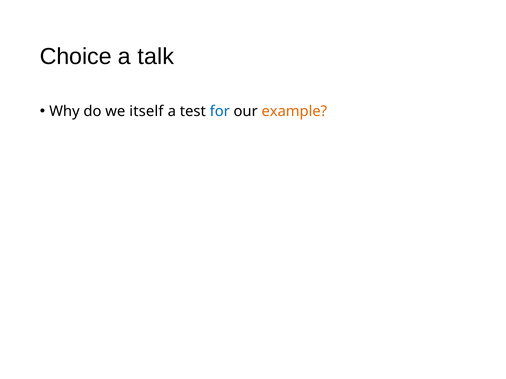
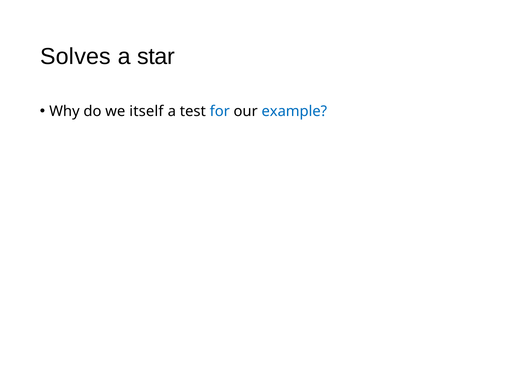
Choice: Choice -> Solves (76, 57)
talk: talk -> star (156, 57)
example colour: orange -> blue (294, 111)
